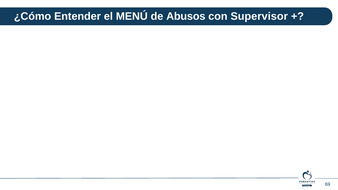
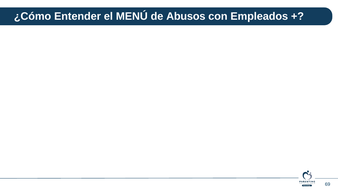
Supervisor: Supervisor -> Empleados (259, 16)
